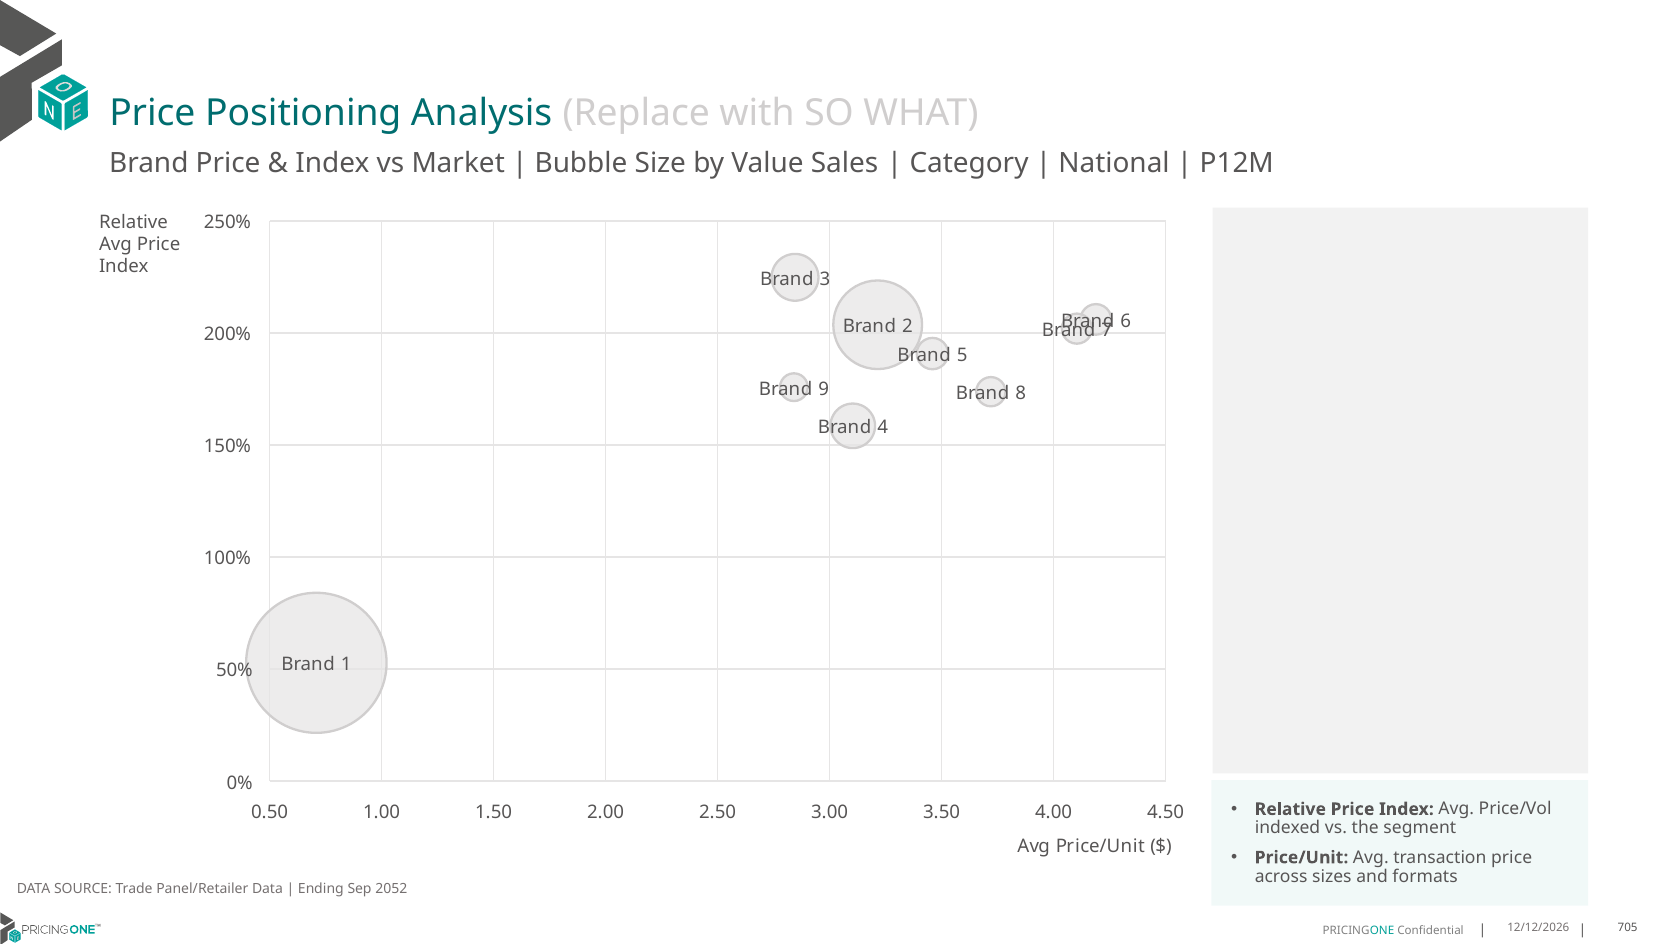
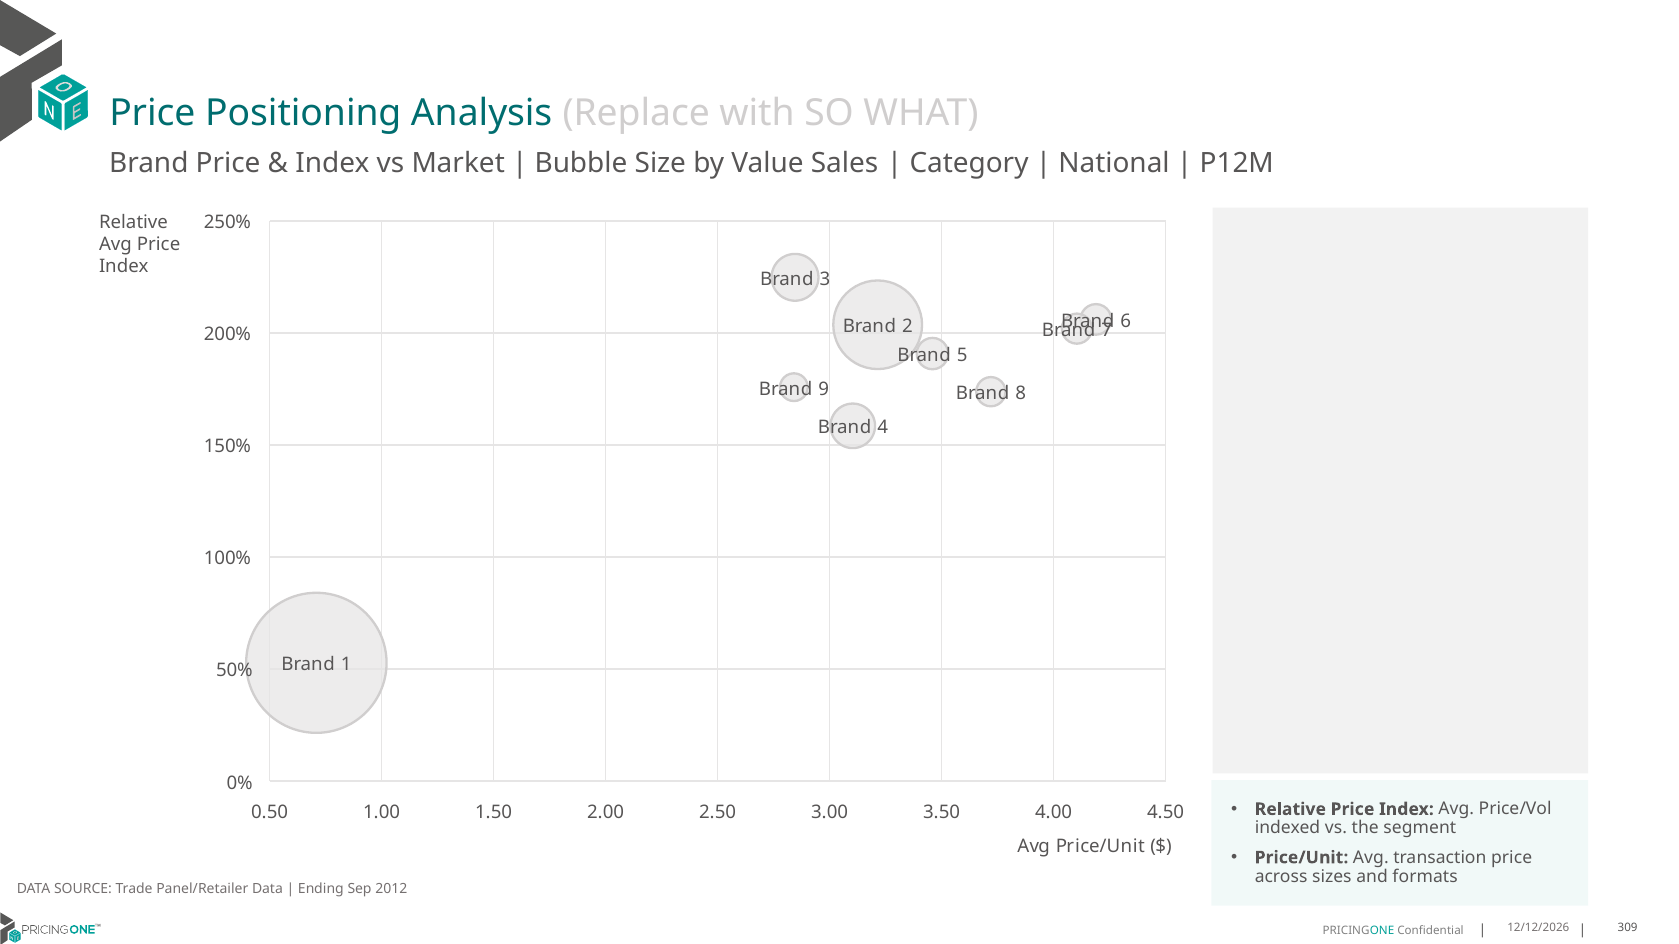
2052: 2052 -> 2012 (391, 890)
705: 705 -> 309 (1628, 929)
